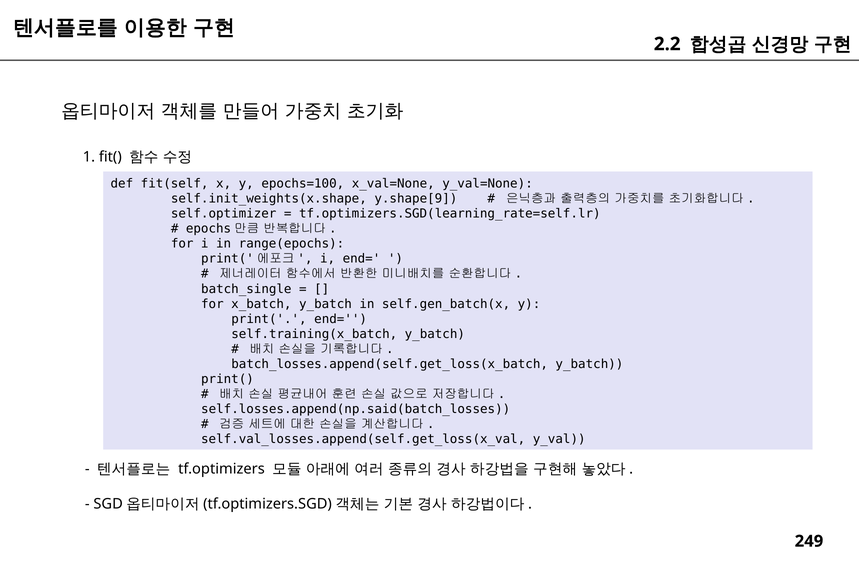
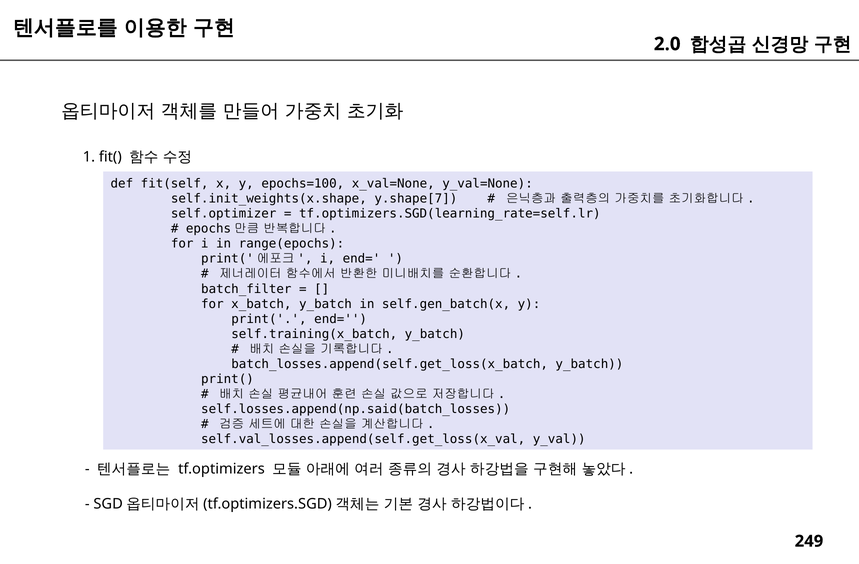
2.2: 2.2 -> 2.0 (667, 44)
y.shape[9: y.shape[9 -> y.shape[7 (416, 199)
batch_single: batch_single -> batch_filter (246, 289)
